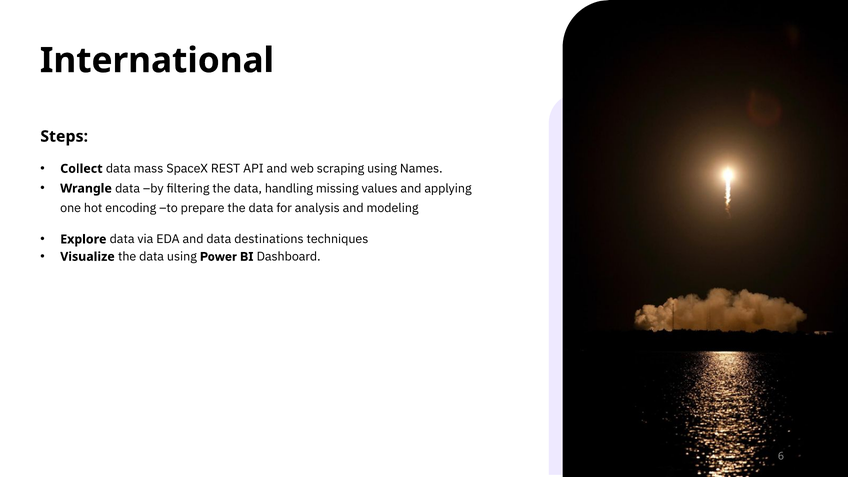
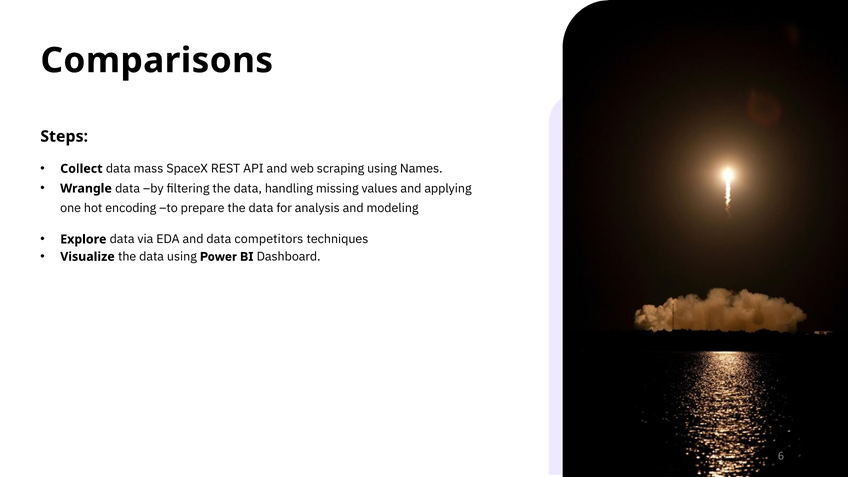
International: International -> Comparisons (157, 61)
destinations: destinations -> competitors (269, 239)
